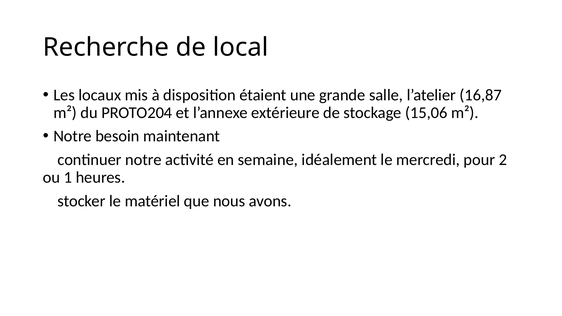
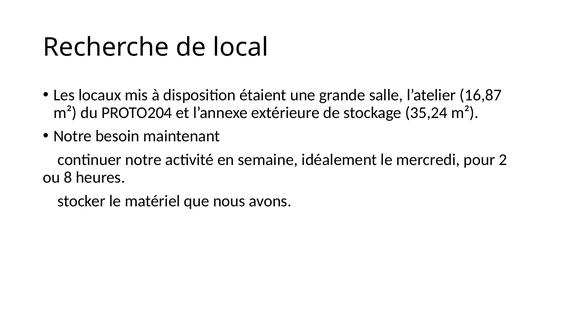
15,06: 15,06 -> 35,24 (426, 113)
1: 1 -> 8 (68, 178)
